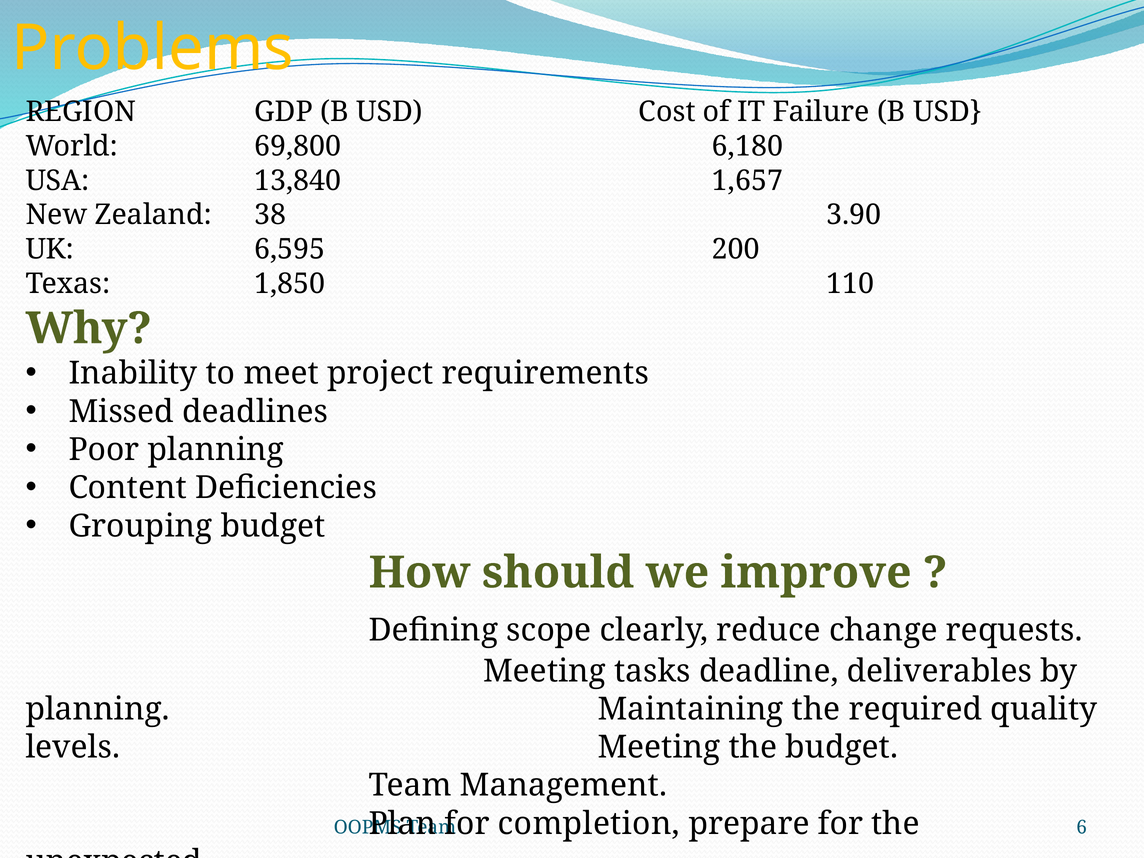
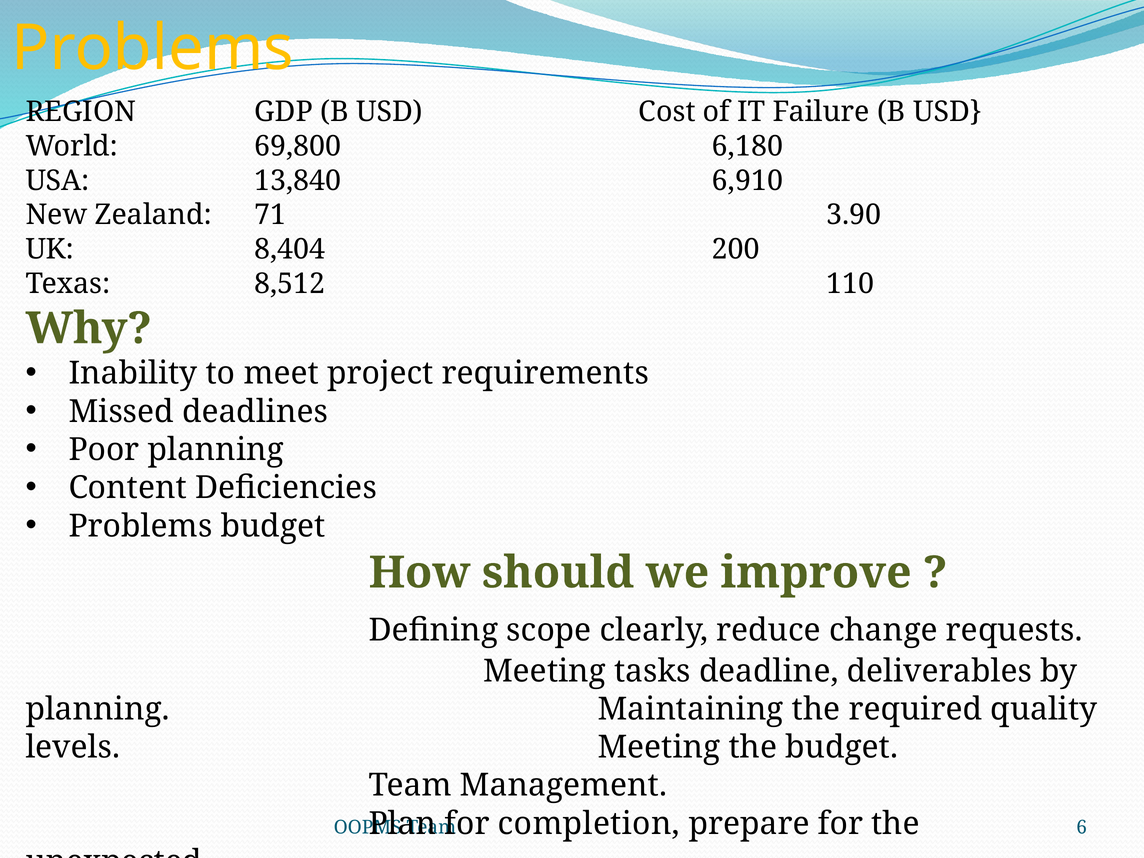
1,657: 1,657 -> 6,910 (748, 181)
38: 38 -> 71 (270, 215)
6,595: 6,595 -> 8,404 (290, 249)
1,850: 1,850 -> 8,512 (290, 284)
Grouping: Grouping -> Problems (140, 526)
